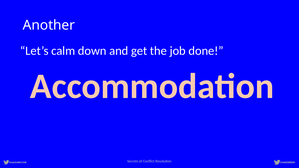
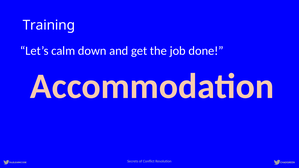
Another: Another -> Training (49, 25)
